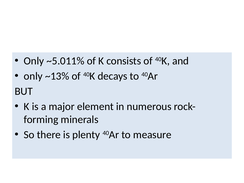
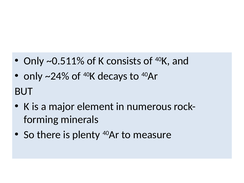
~5.011%: ~5.011% -> ~0.511% (65, 61)
~13%: ~13% -> ~24% (57, 76)
